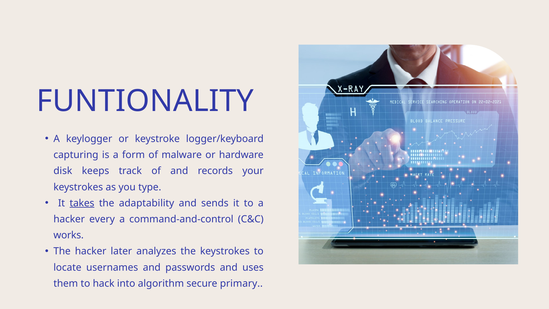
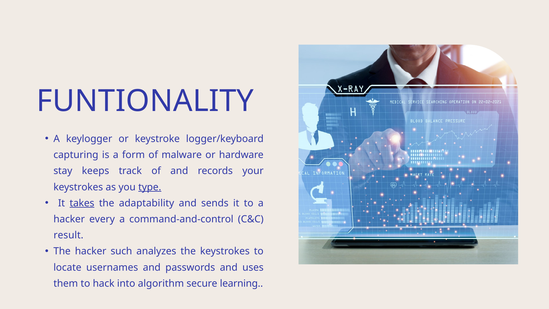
disk: disk -> stay (63, 171)
type underline: none -> present (150, 187)
works: works -> result (68, 235)
later: later -> such (121, 251)
primary: primary -> learning (241, 283)
